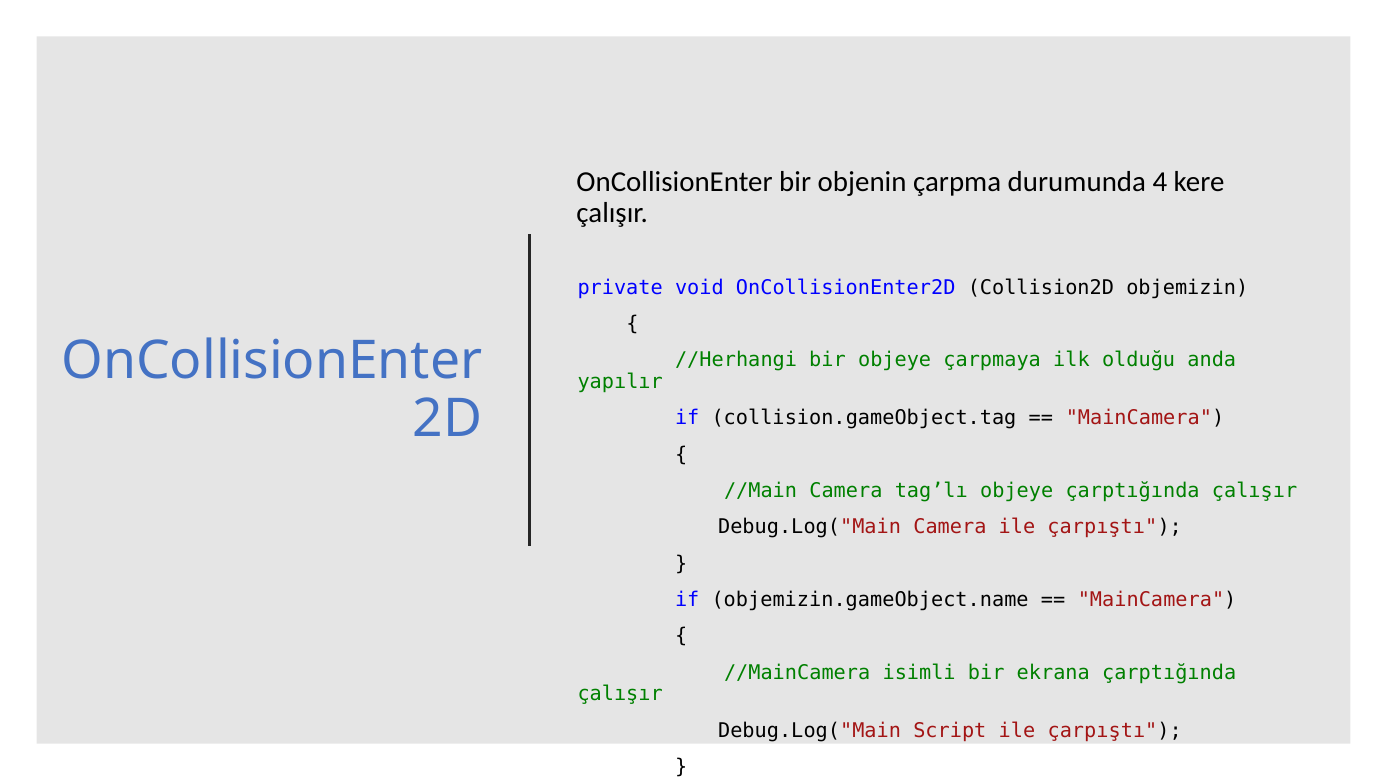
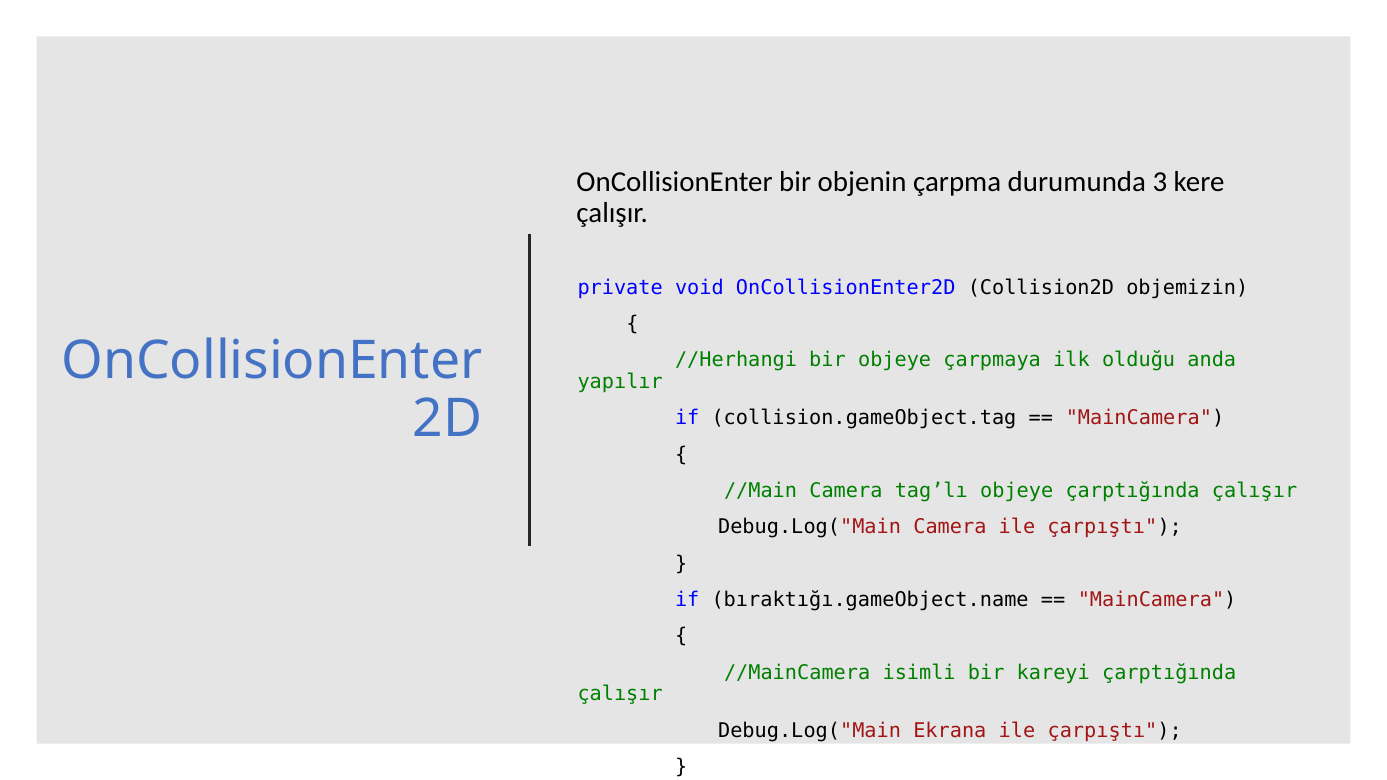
4: 4 -> 3 (1160, 182)
objemizin.gameObject.name: objemizin.gameObject.name -> bıraktığı.gameObject.name (870, 600)
ekrana: ekrana -> kareyi (1053, 673)
Script: Script -> Ekrana (950, 731)
